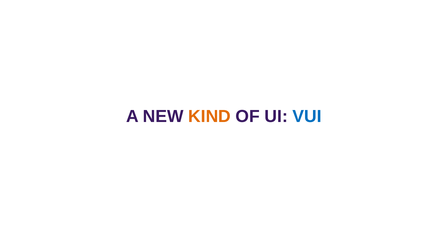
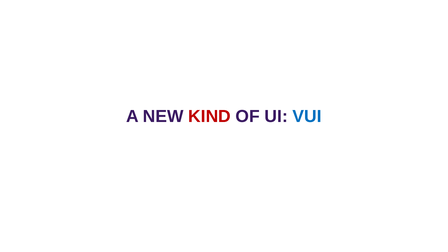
KIND colour: orange -> red (210, 117)
